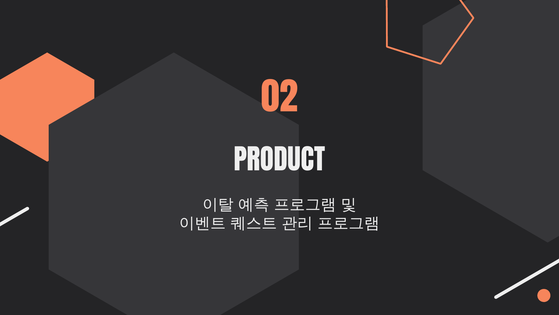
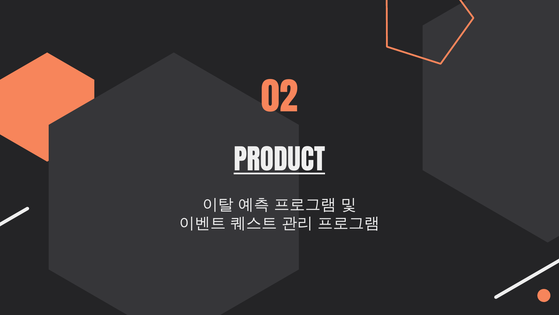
PRODUCT underline: none -> present (279, 161)
